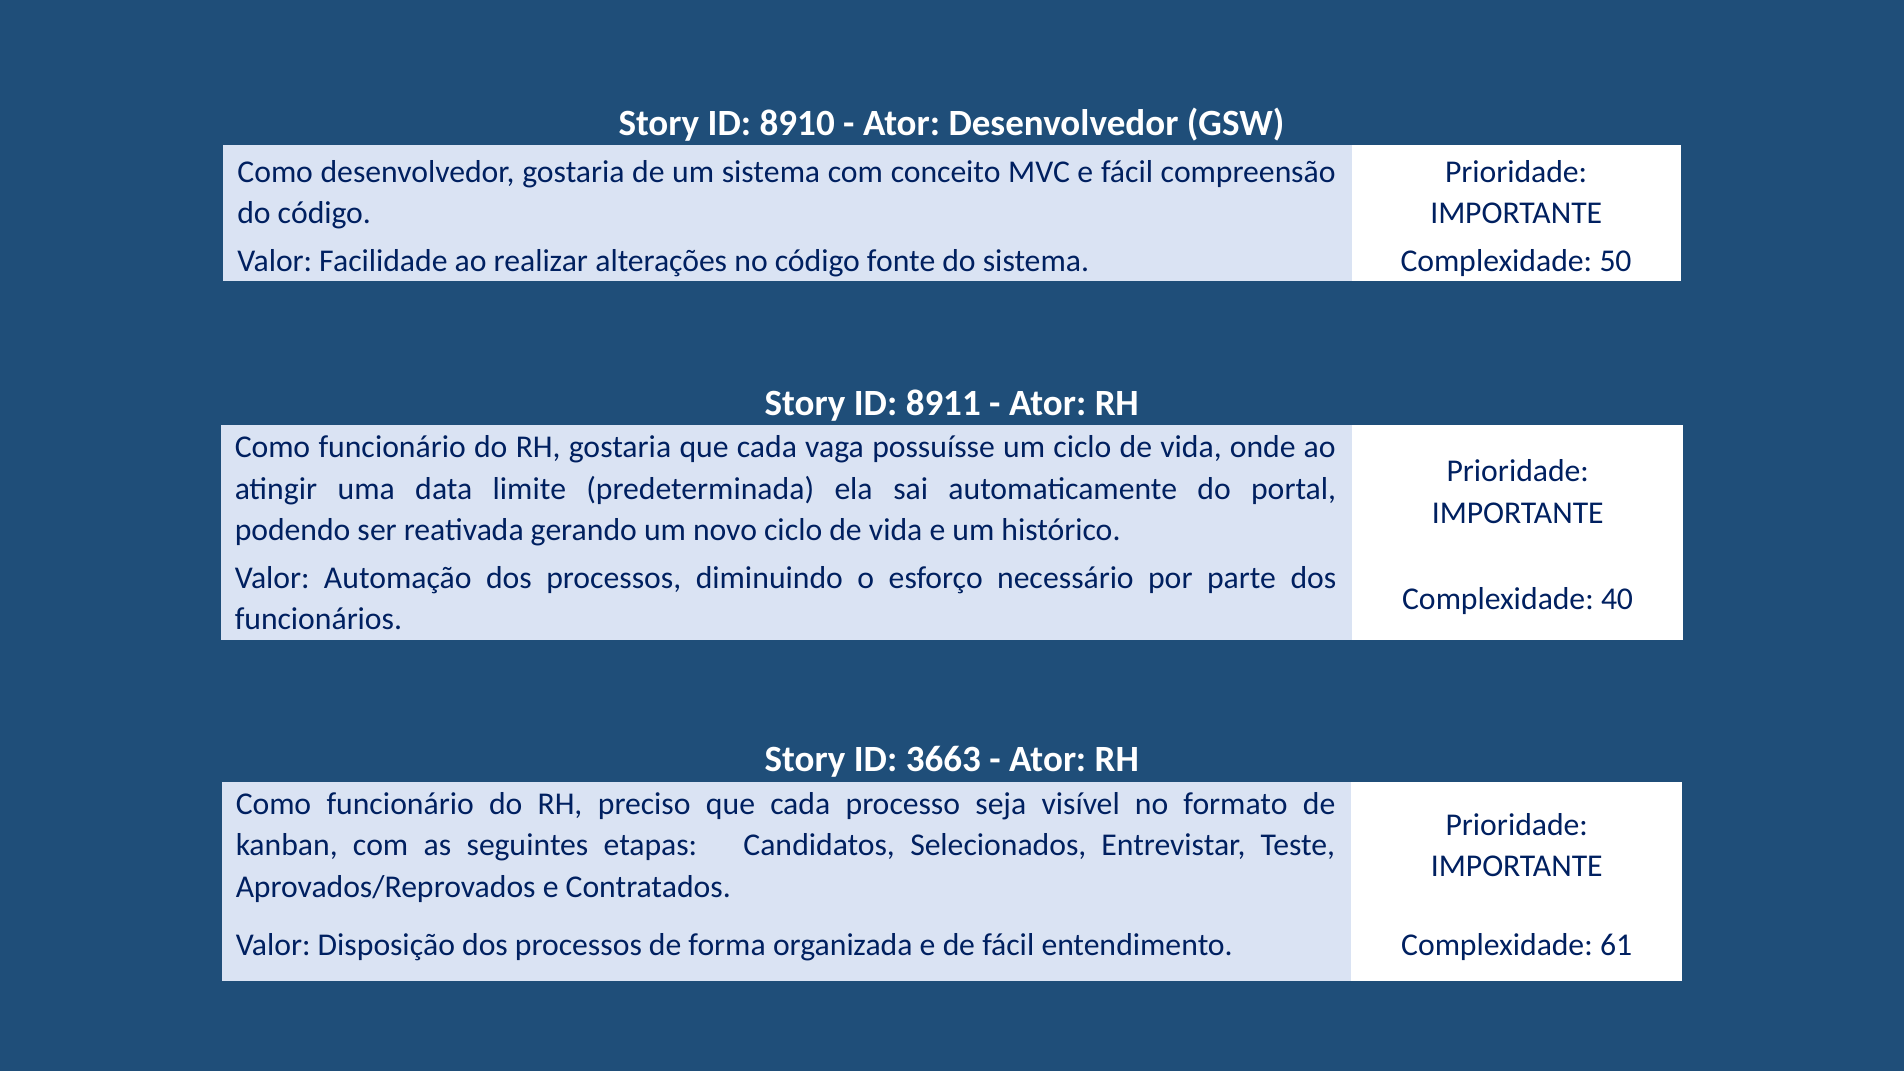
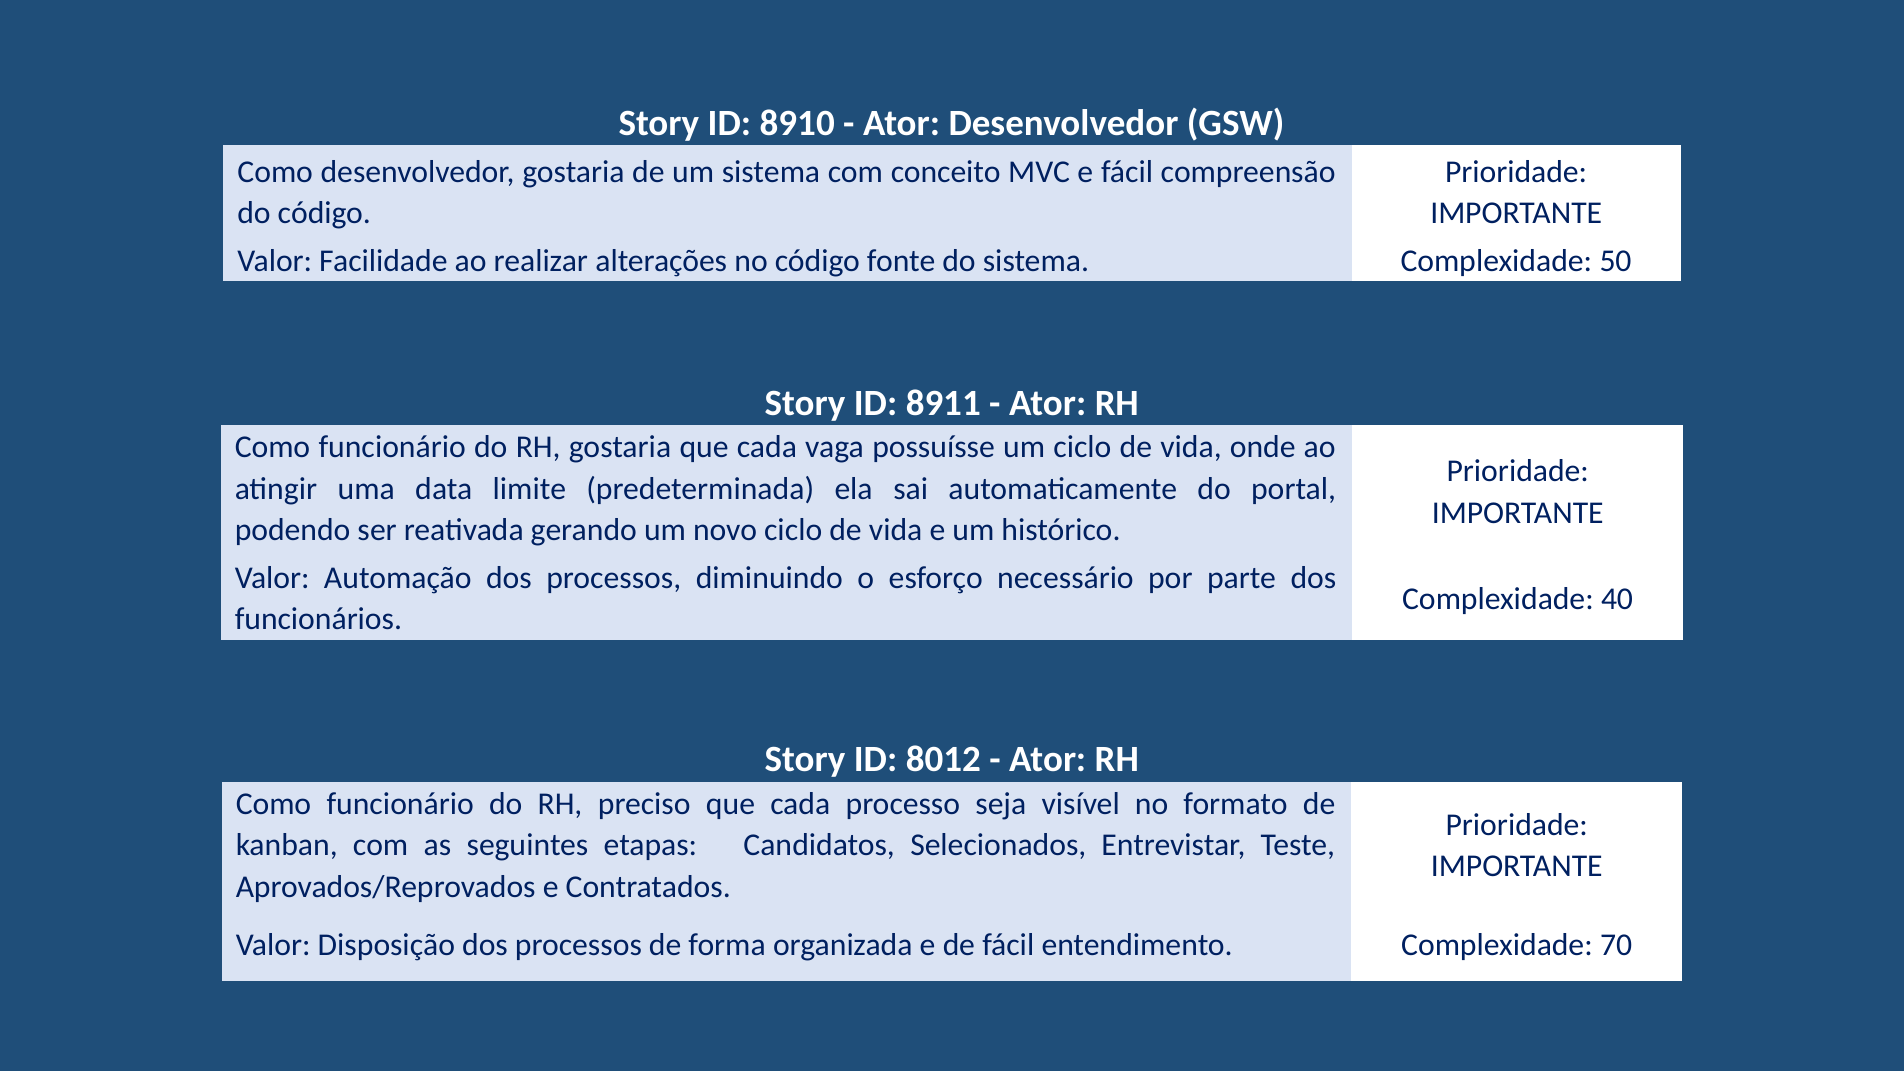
3663: 3663 -> 8012 (943, 760)
61: 61 -> 70 (1616, 945)
